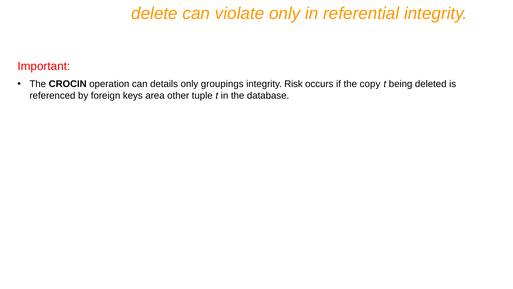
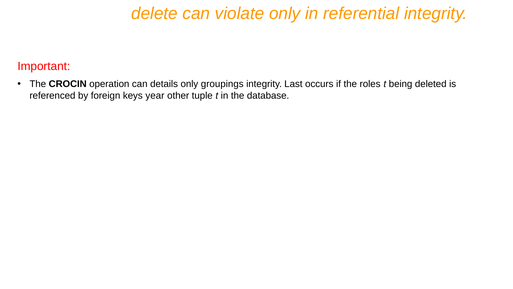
Risk: Risk -> Last (293, 84)
copy: copy -> roles (370, 84)
area: area -> year (155, 96)
